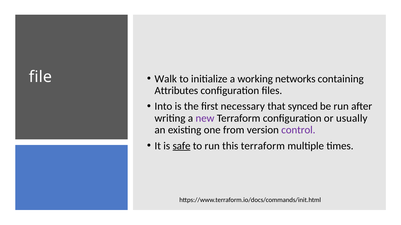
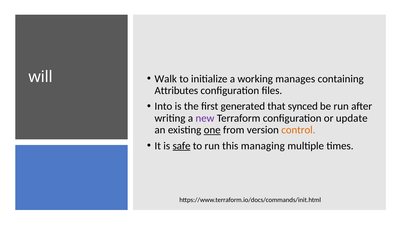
file: file -> will (41, 77)
networks: networks -> manages (295, 79)
necessary: necessary -> generated (243, 107)
usually: usually -> update (352, 118)
one underline: none -> present (212, 130)
control colour: purple -> orange (298, 130)
this terraform: terraform -> managing (263, 146)
